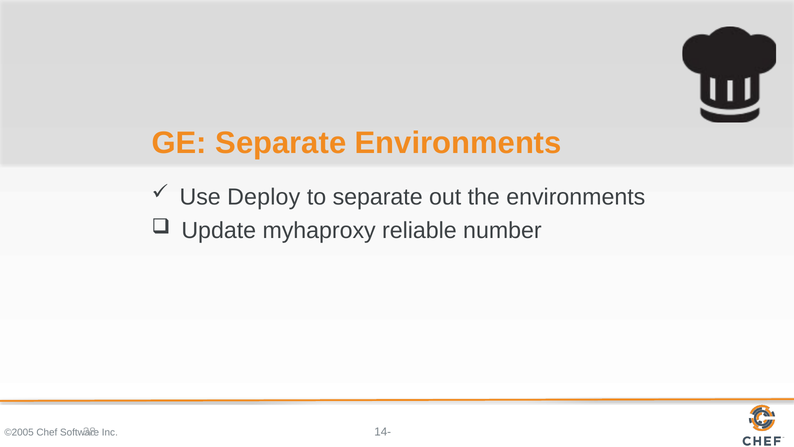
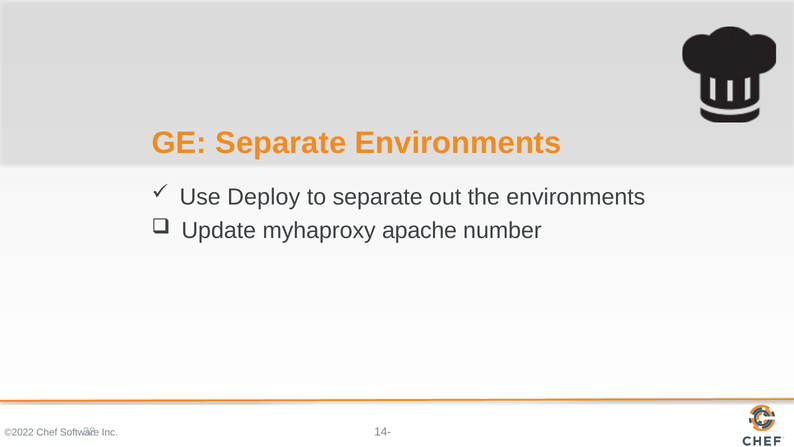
reliable: reliable -> apache (420, 230)
©2005: ©2005 -> ©2022 (19, 432)
